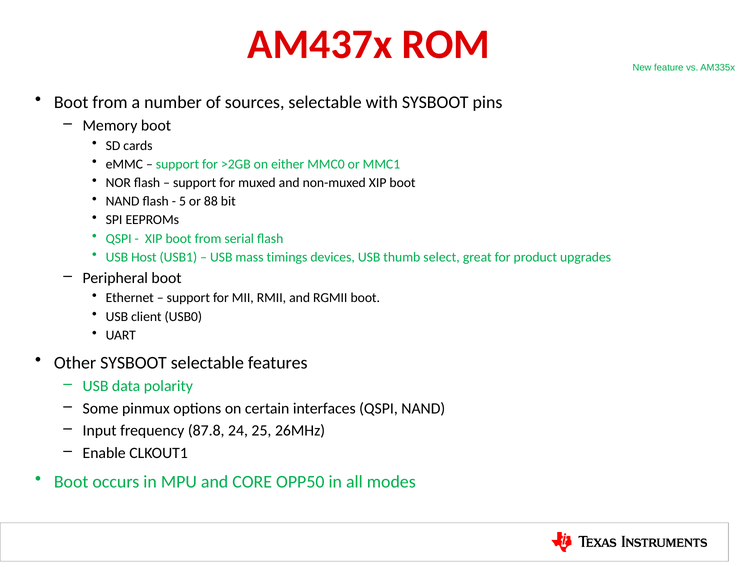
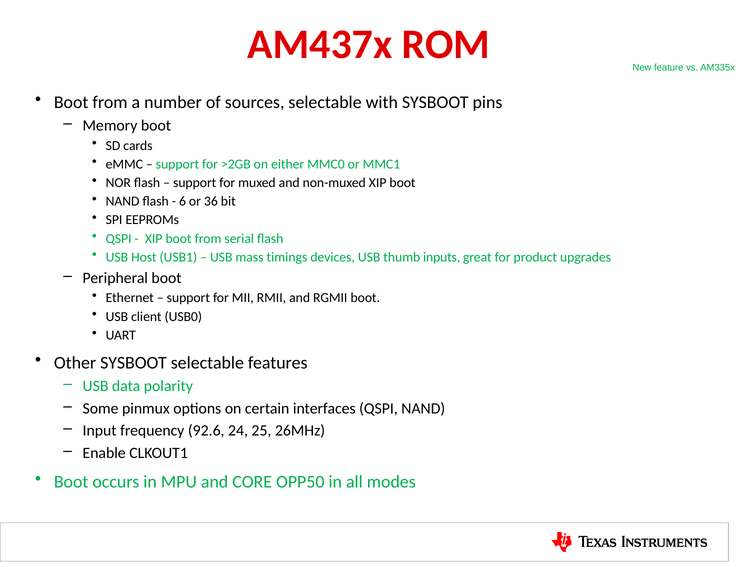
5: 5 -> 6 (182, 201)
88: 88 -> 36 (211, 201)
select: select -> inputs (442, 257)
87.8: 87.8 -> 92.6 (206, 431)
